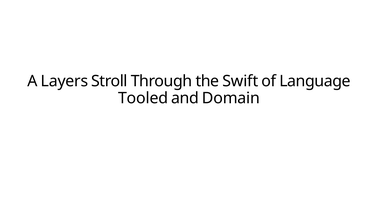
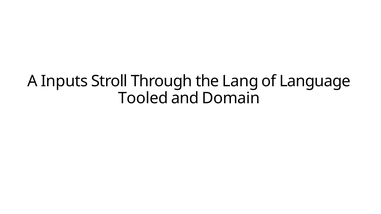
Layers: Layers -> Inputs (64, 81)
Swift: Swift -> Lang (240, 81)
